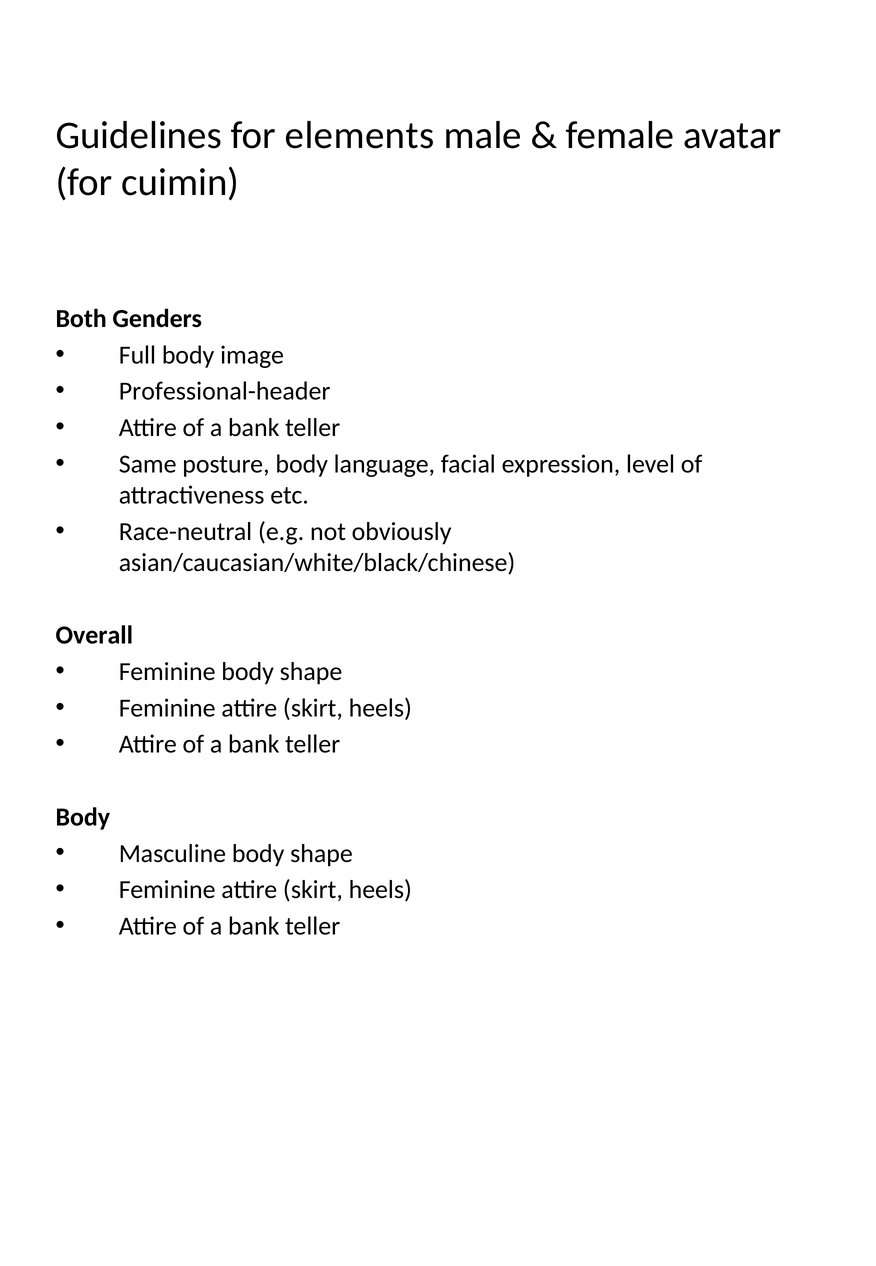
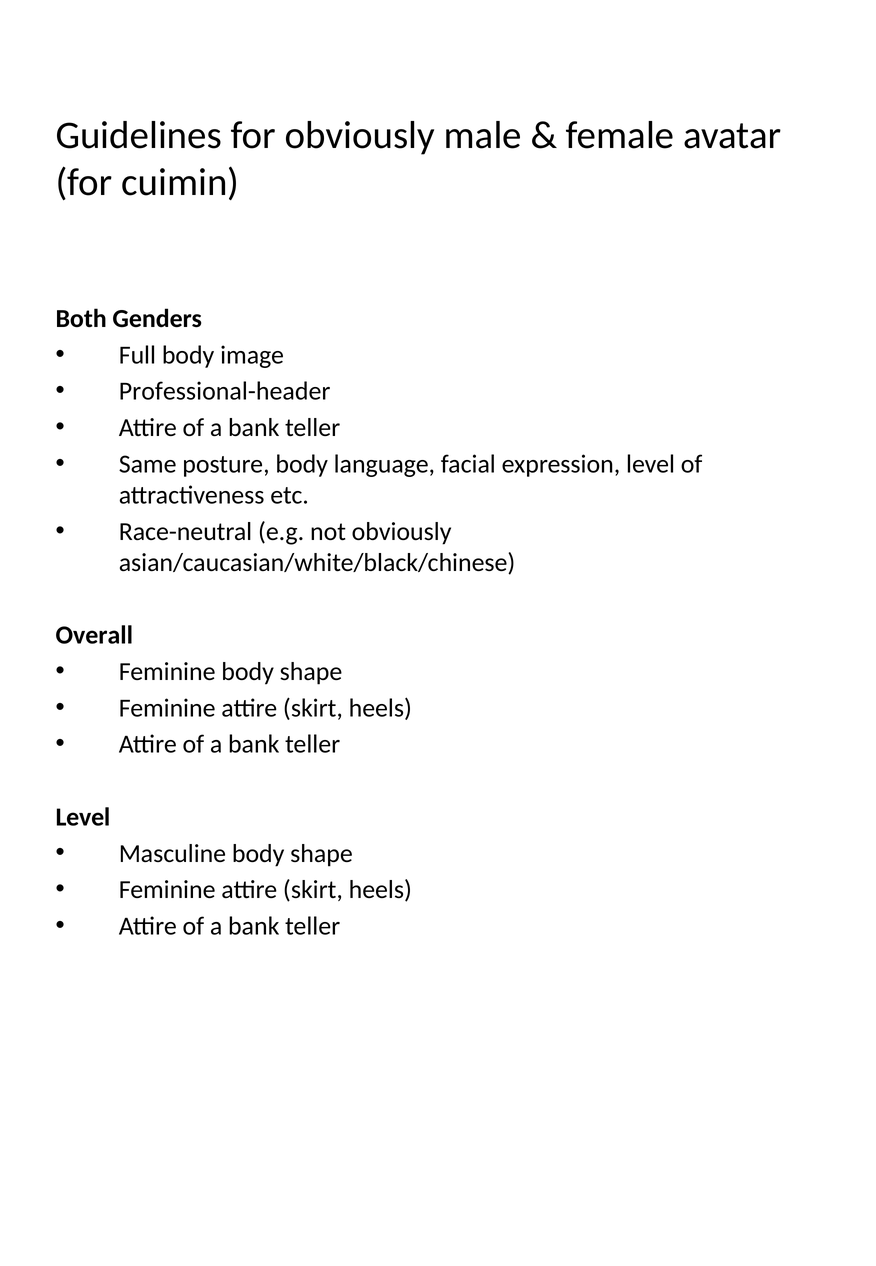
for elements: elements -> obviously (360, 135)
Body: Body -> Level (83, 817)
